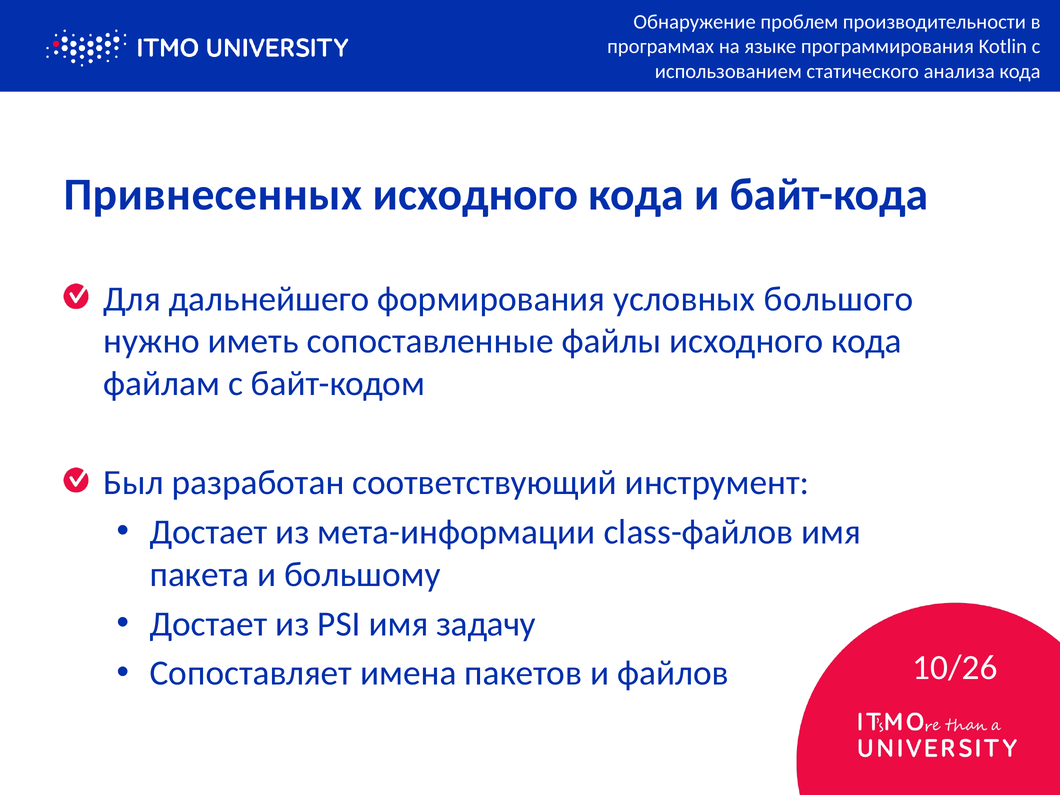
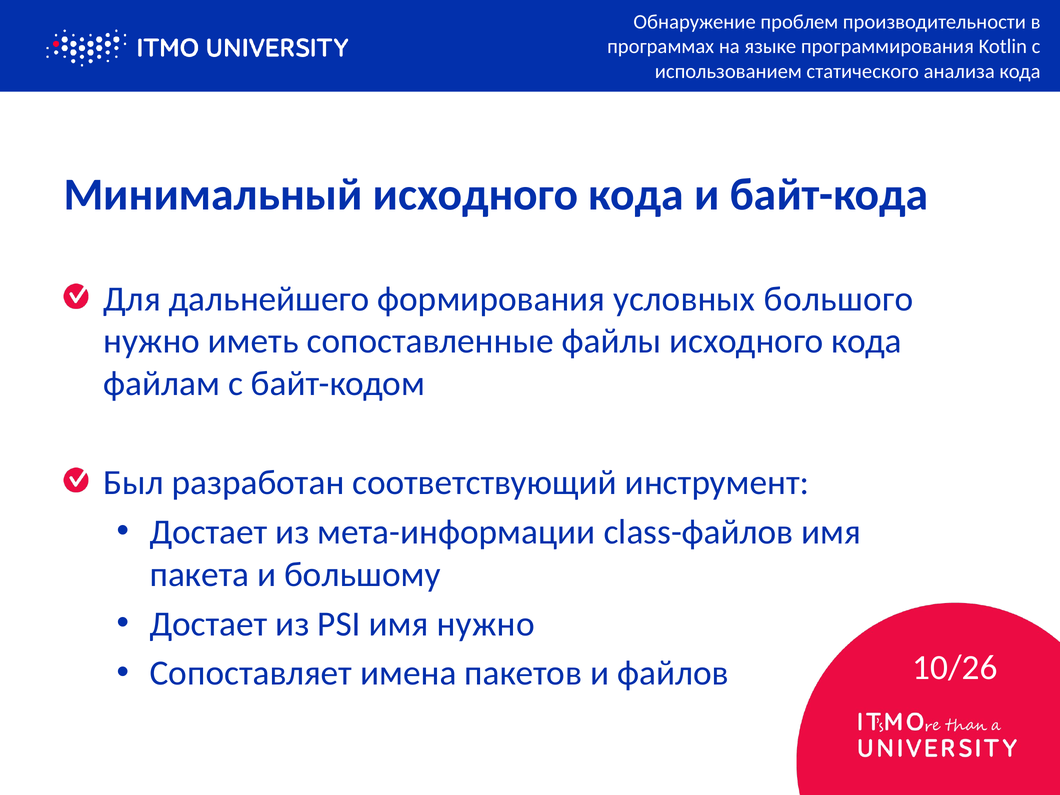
Привнесенных: Привнесенных -> Минимальный (213, 194)
имя задачу: задачу -> нужно (486, 624)
